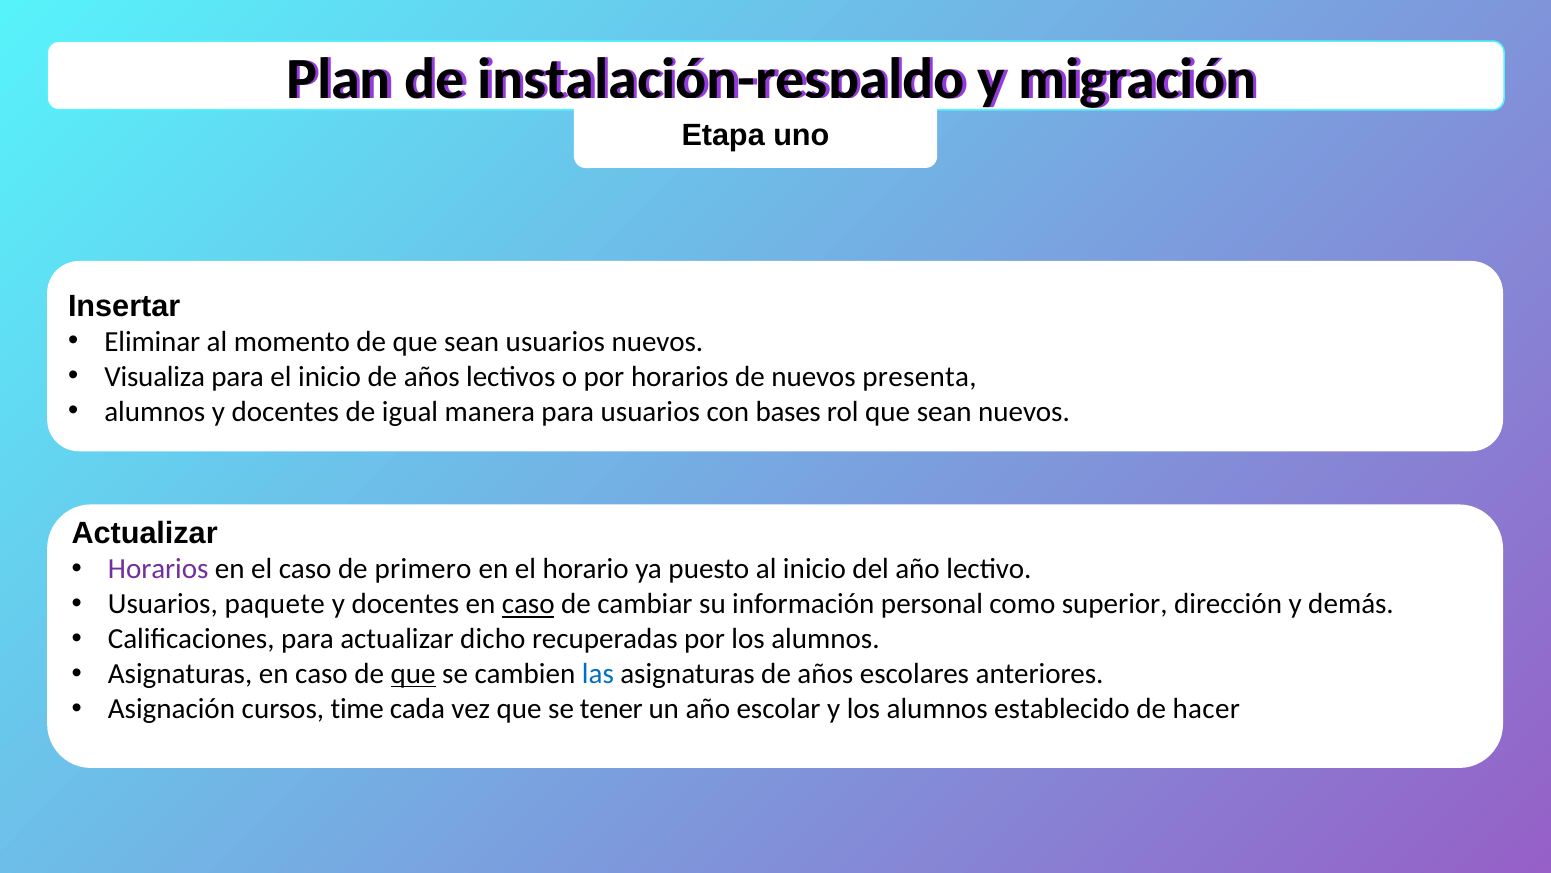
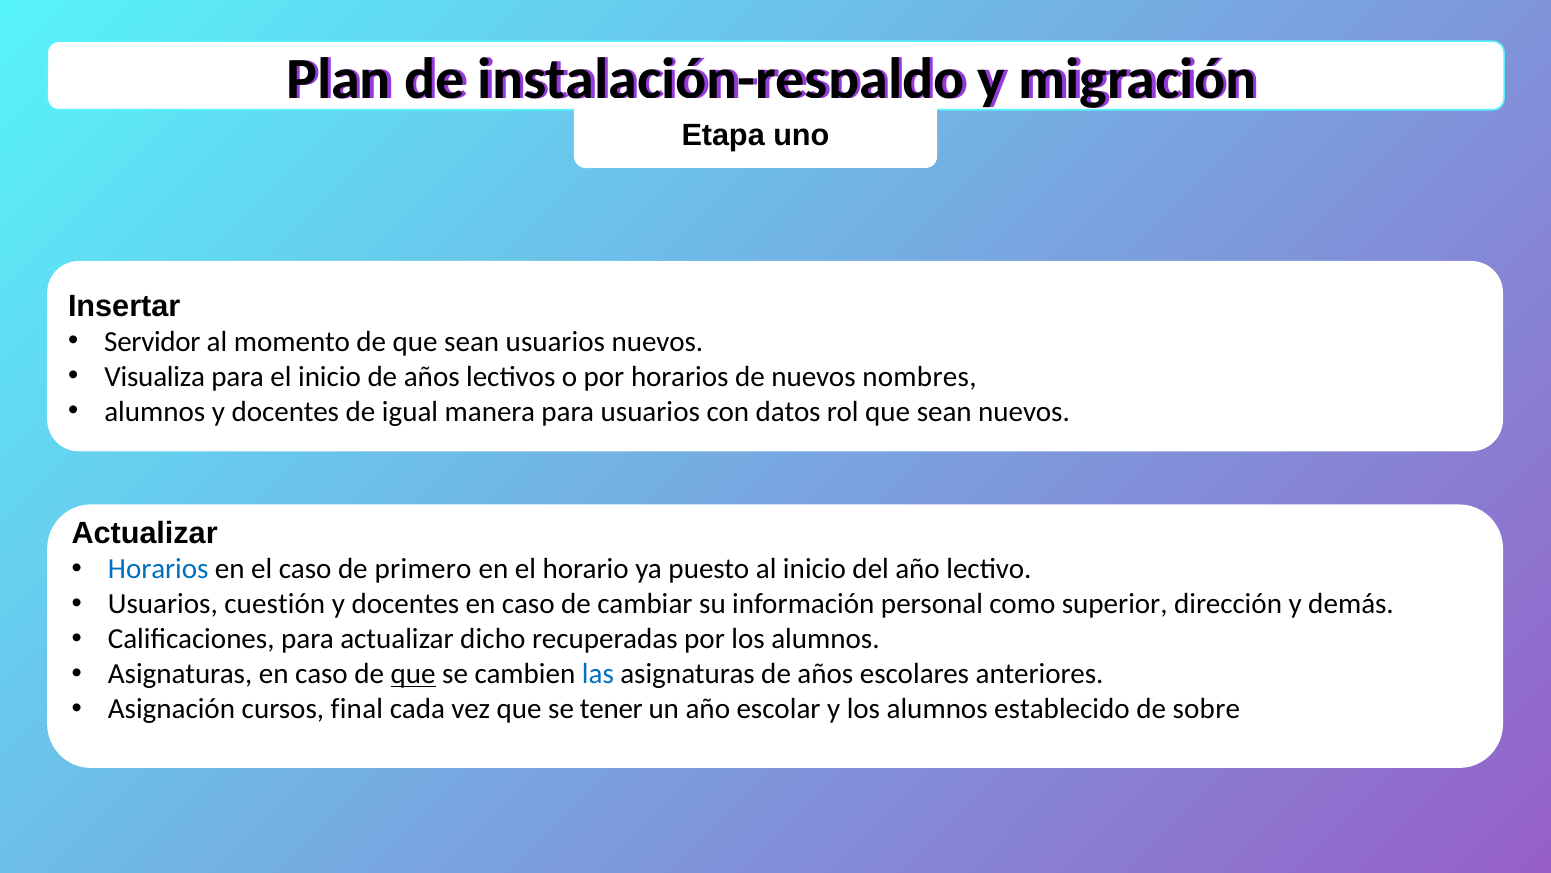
Eliminar: Eliminar -> Servidor (152, 341)
presenta: presenta -> nombres (919, 376)
bases: bases -> datos (788, 411)
Horarios colour: purple -> blue (158, 569)
paquete: paquete -> cuestión (275, 604)
caso underline: present -> none (528, 604)
time: time -> final (357, 709)
hacer: hacer -> sobre (1206, 709)
